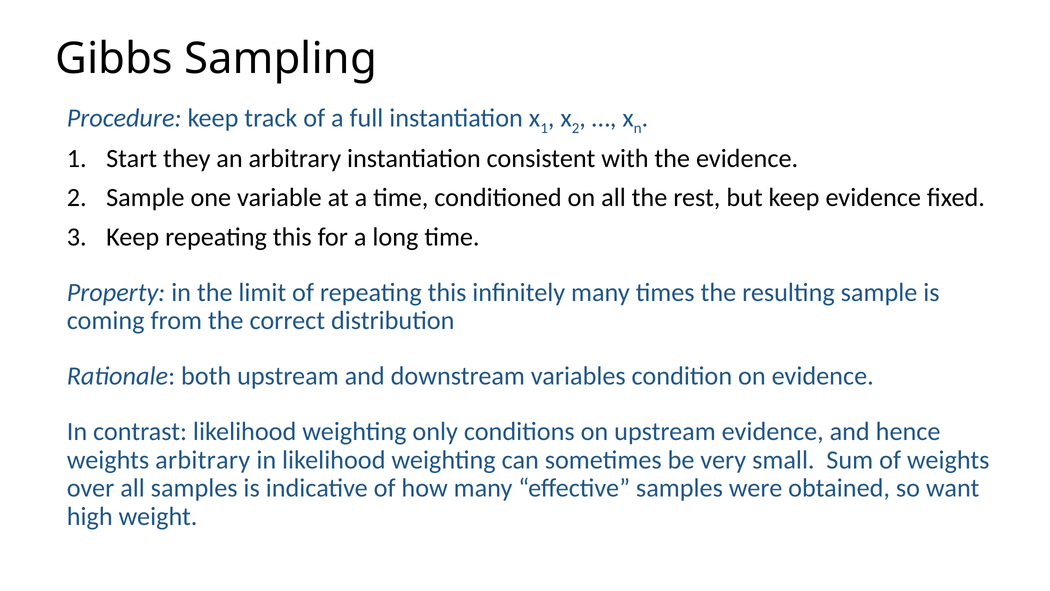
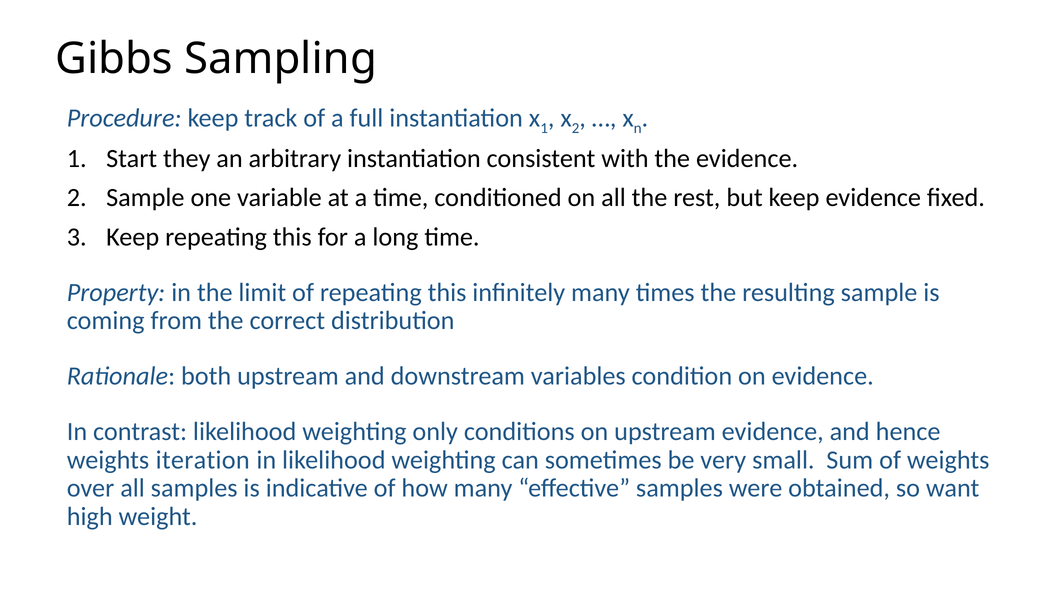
weights arbitrary: arbitrary -> iteration (203, 460)
